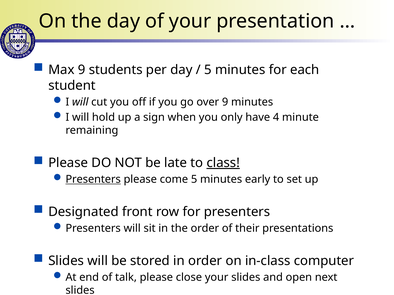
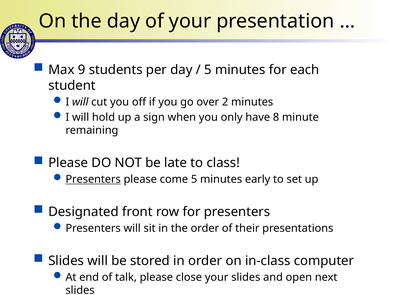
over 9: 9 -> 2 (225, 102)
4: 4 -> 8 (276, 117)
class underline: present -> none (223, 163)
